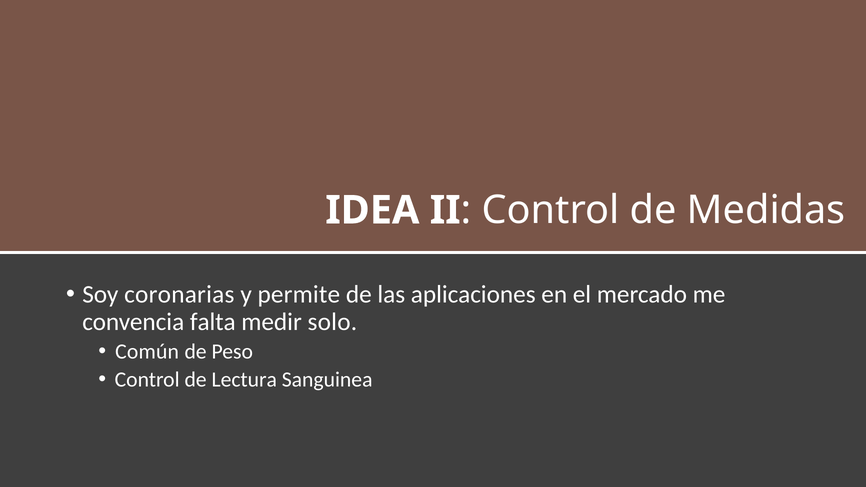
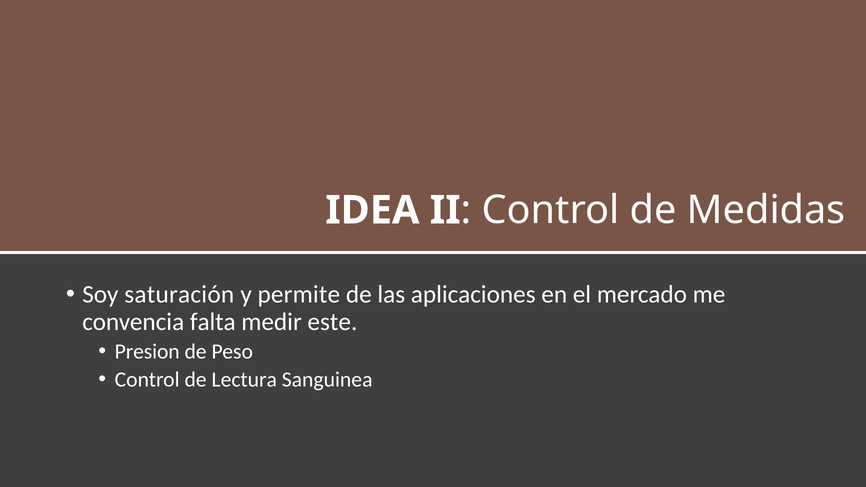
coronarias: coronarias -> saturación (179, 295)
solo: solo -> este (332, 322)
Común: Común -> Presion (147, 352)
